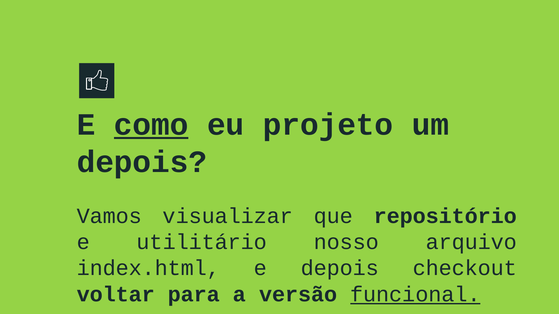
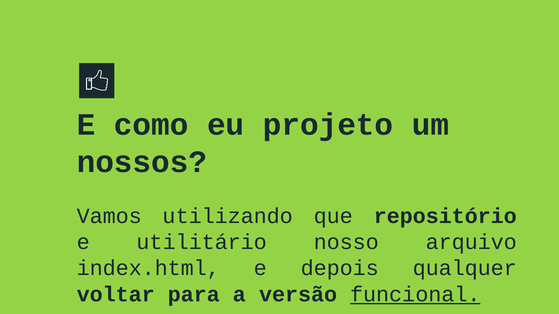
como underline: present -> none (151, 125)
depois: depois -> nossos (142, 162)
visualizar: visualizar -> utilizando (228, 216)
checkout: checkout -> qualquer (465, 269)
